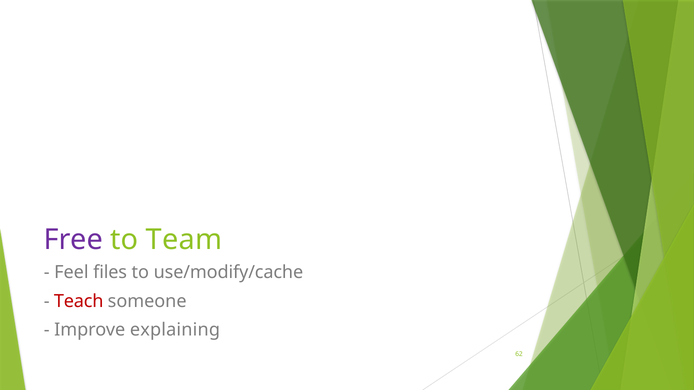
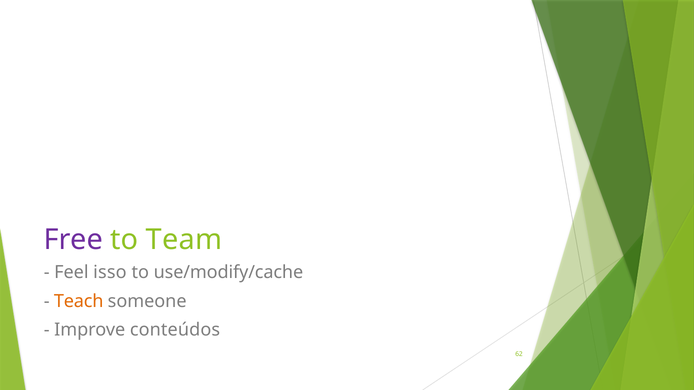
files: files -> isso (110, 272)
Teach colour: red -> orange (79, 301)
explaining: explaining -> conteúdos (175, 330)
